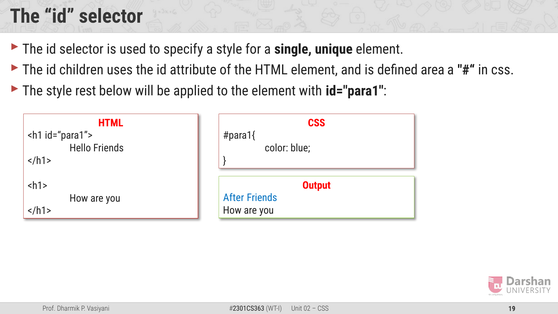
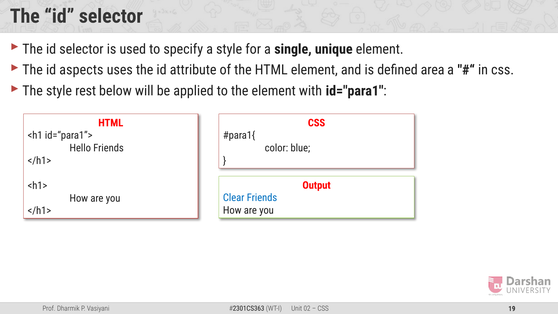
children: children -> aspects (81, 70)
After: After -> Clear (234, 198)
